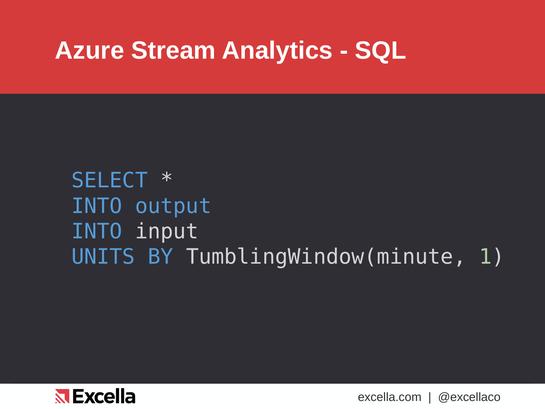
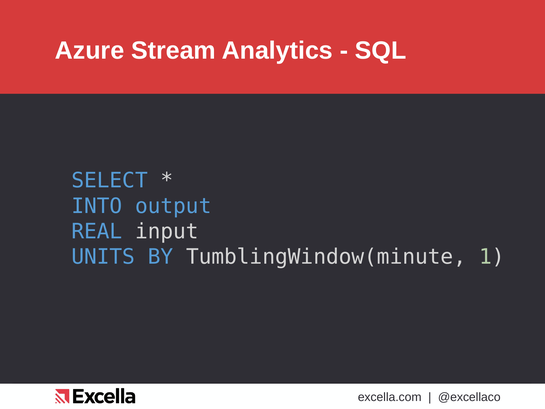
INTO: INTO -> REAL (97, 231)
